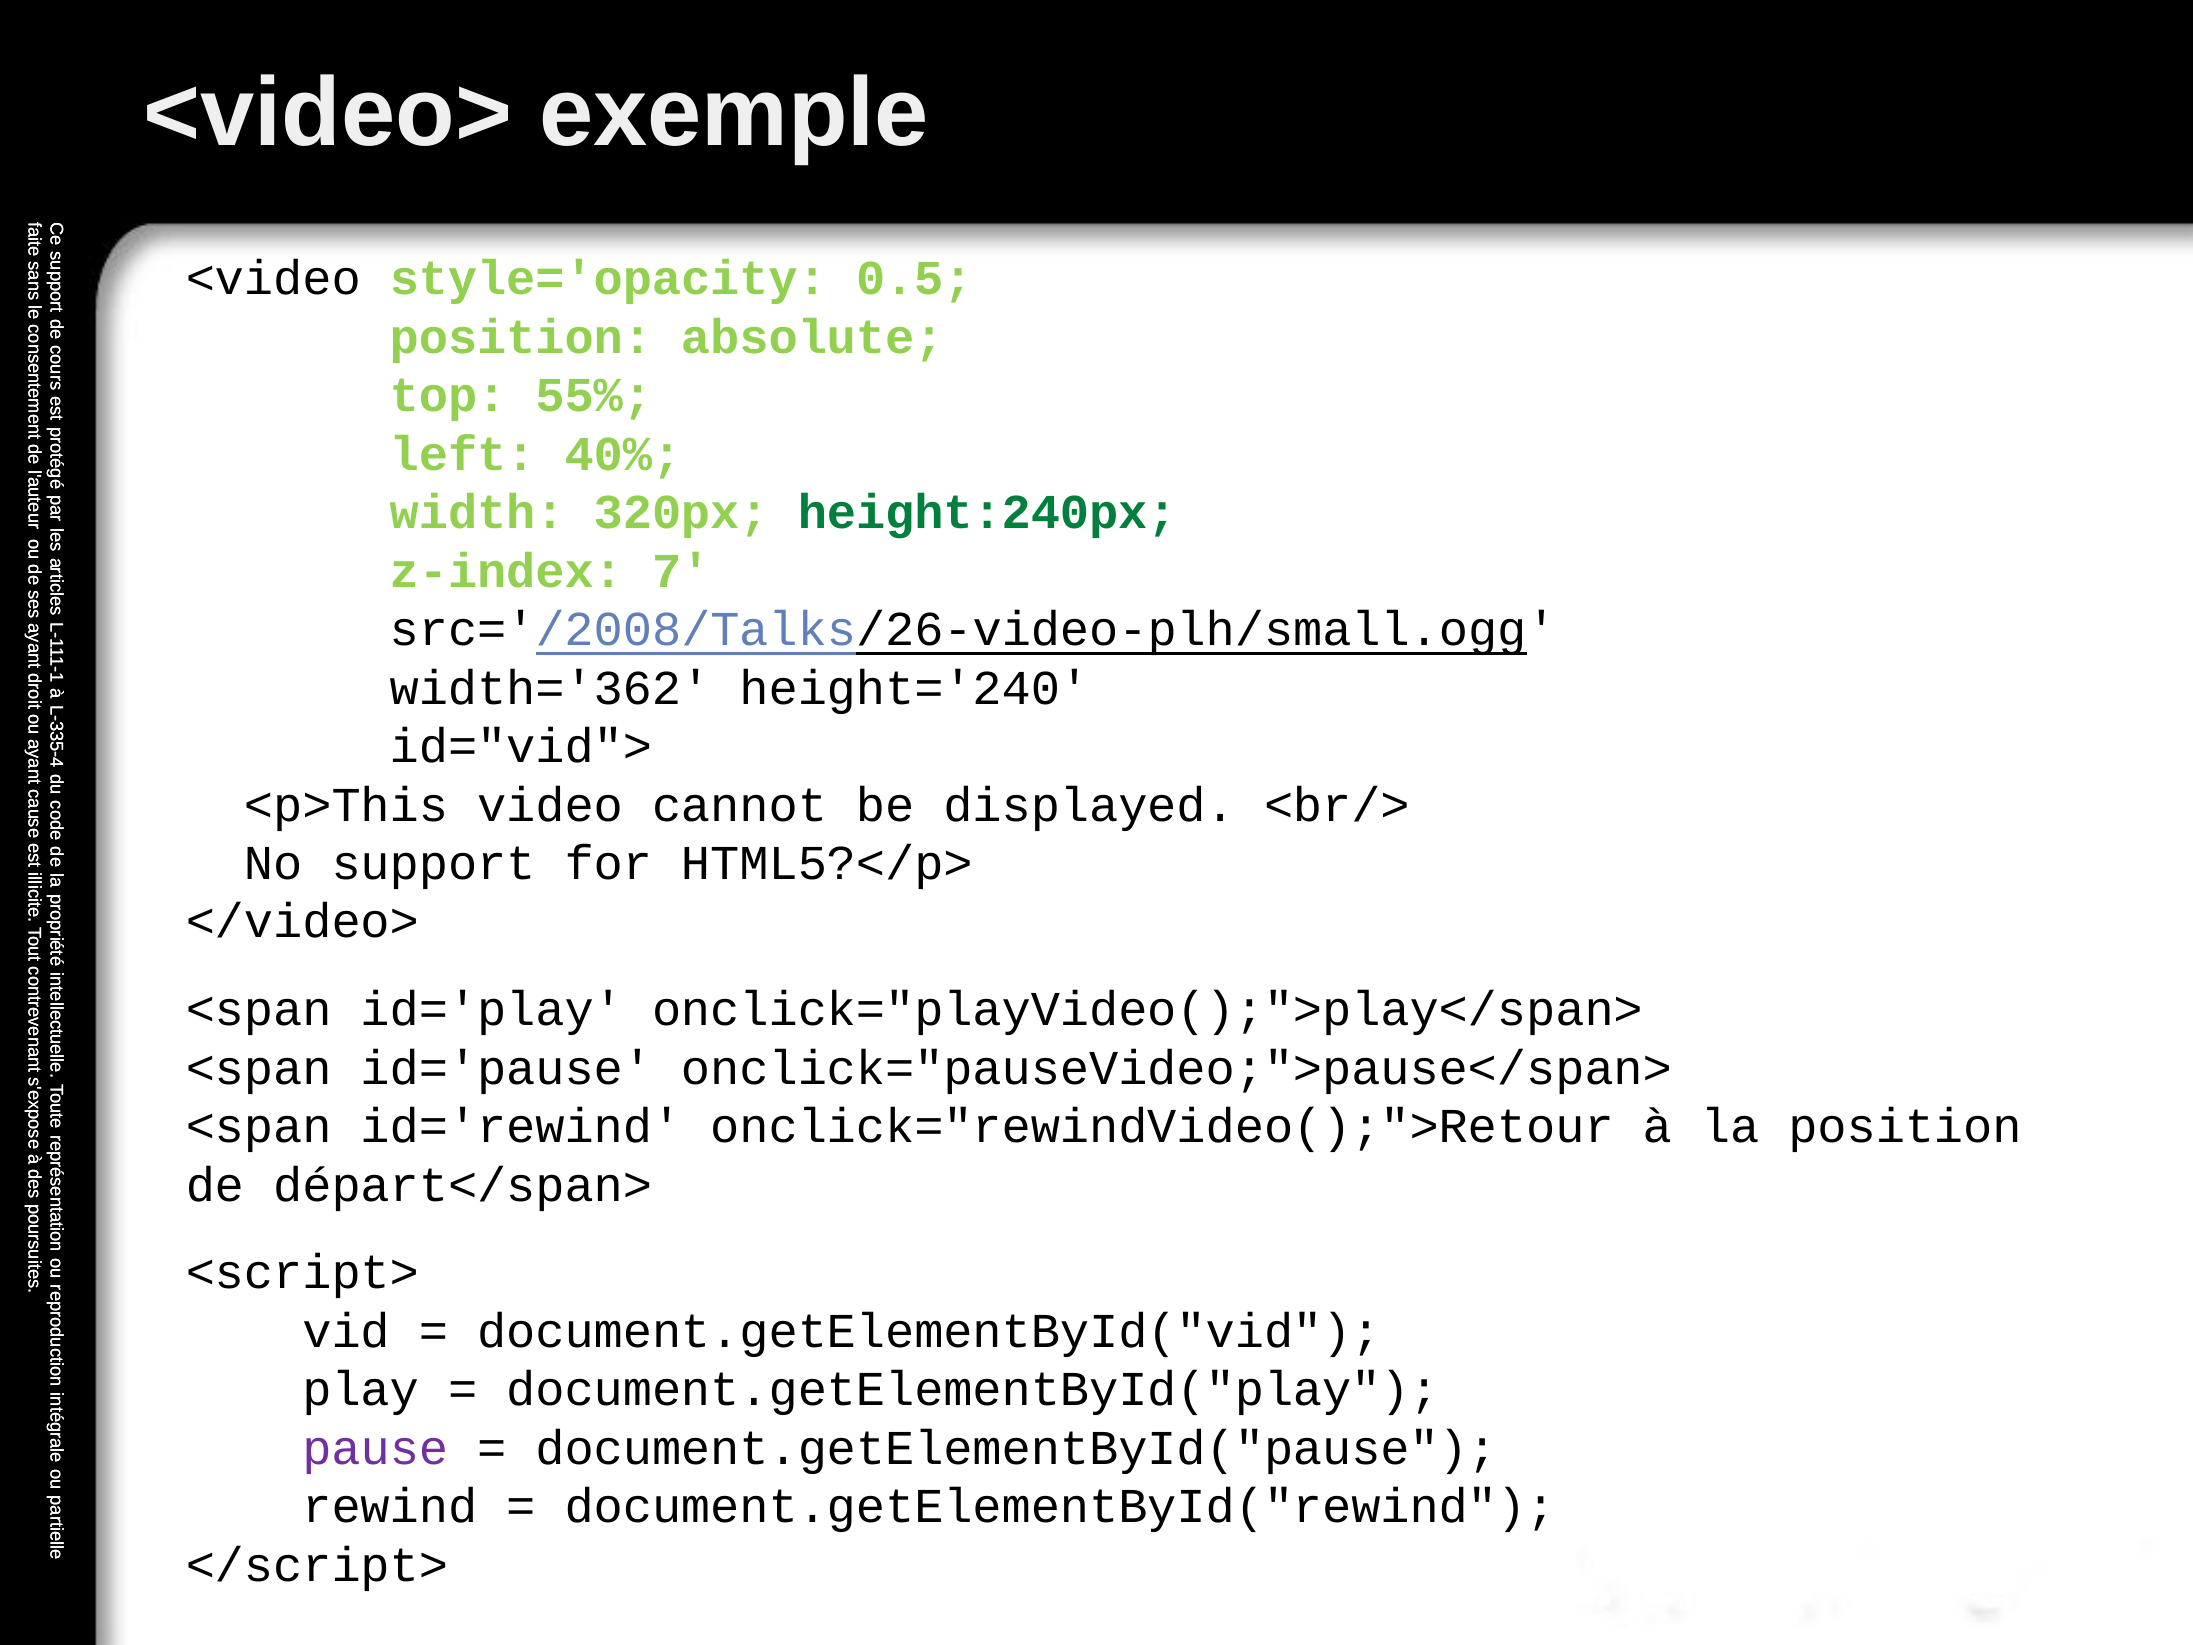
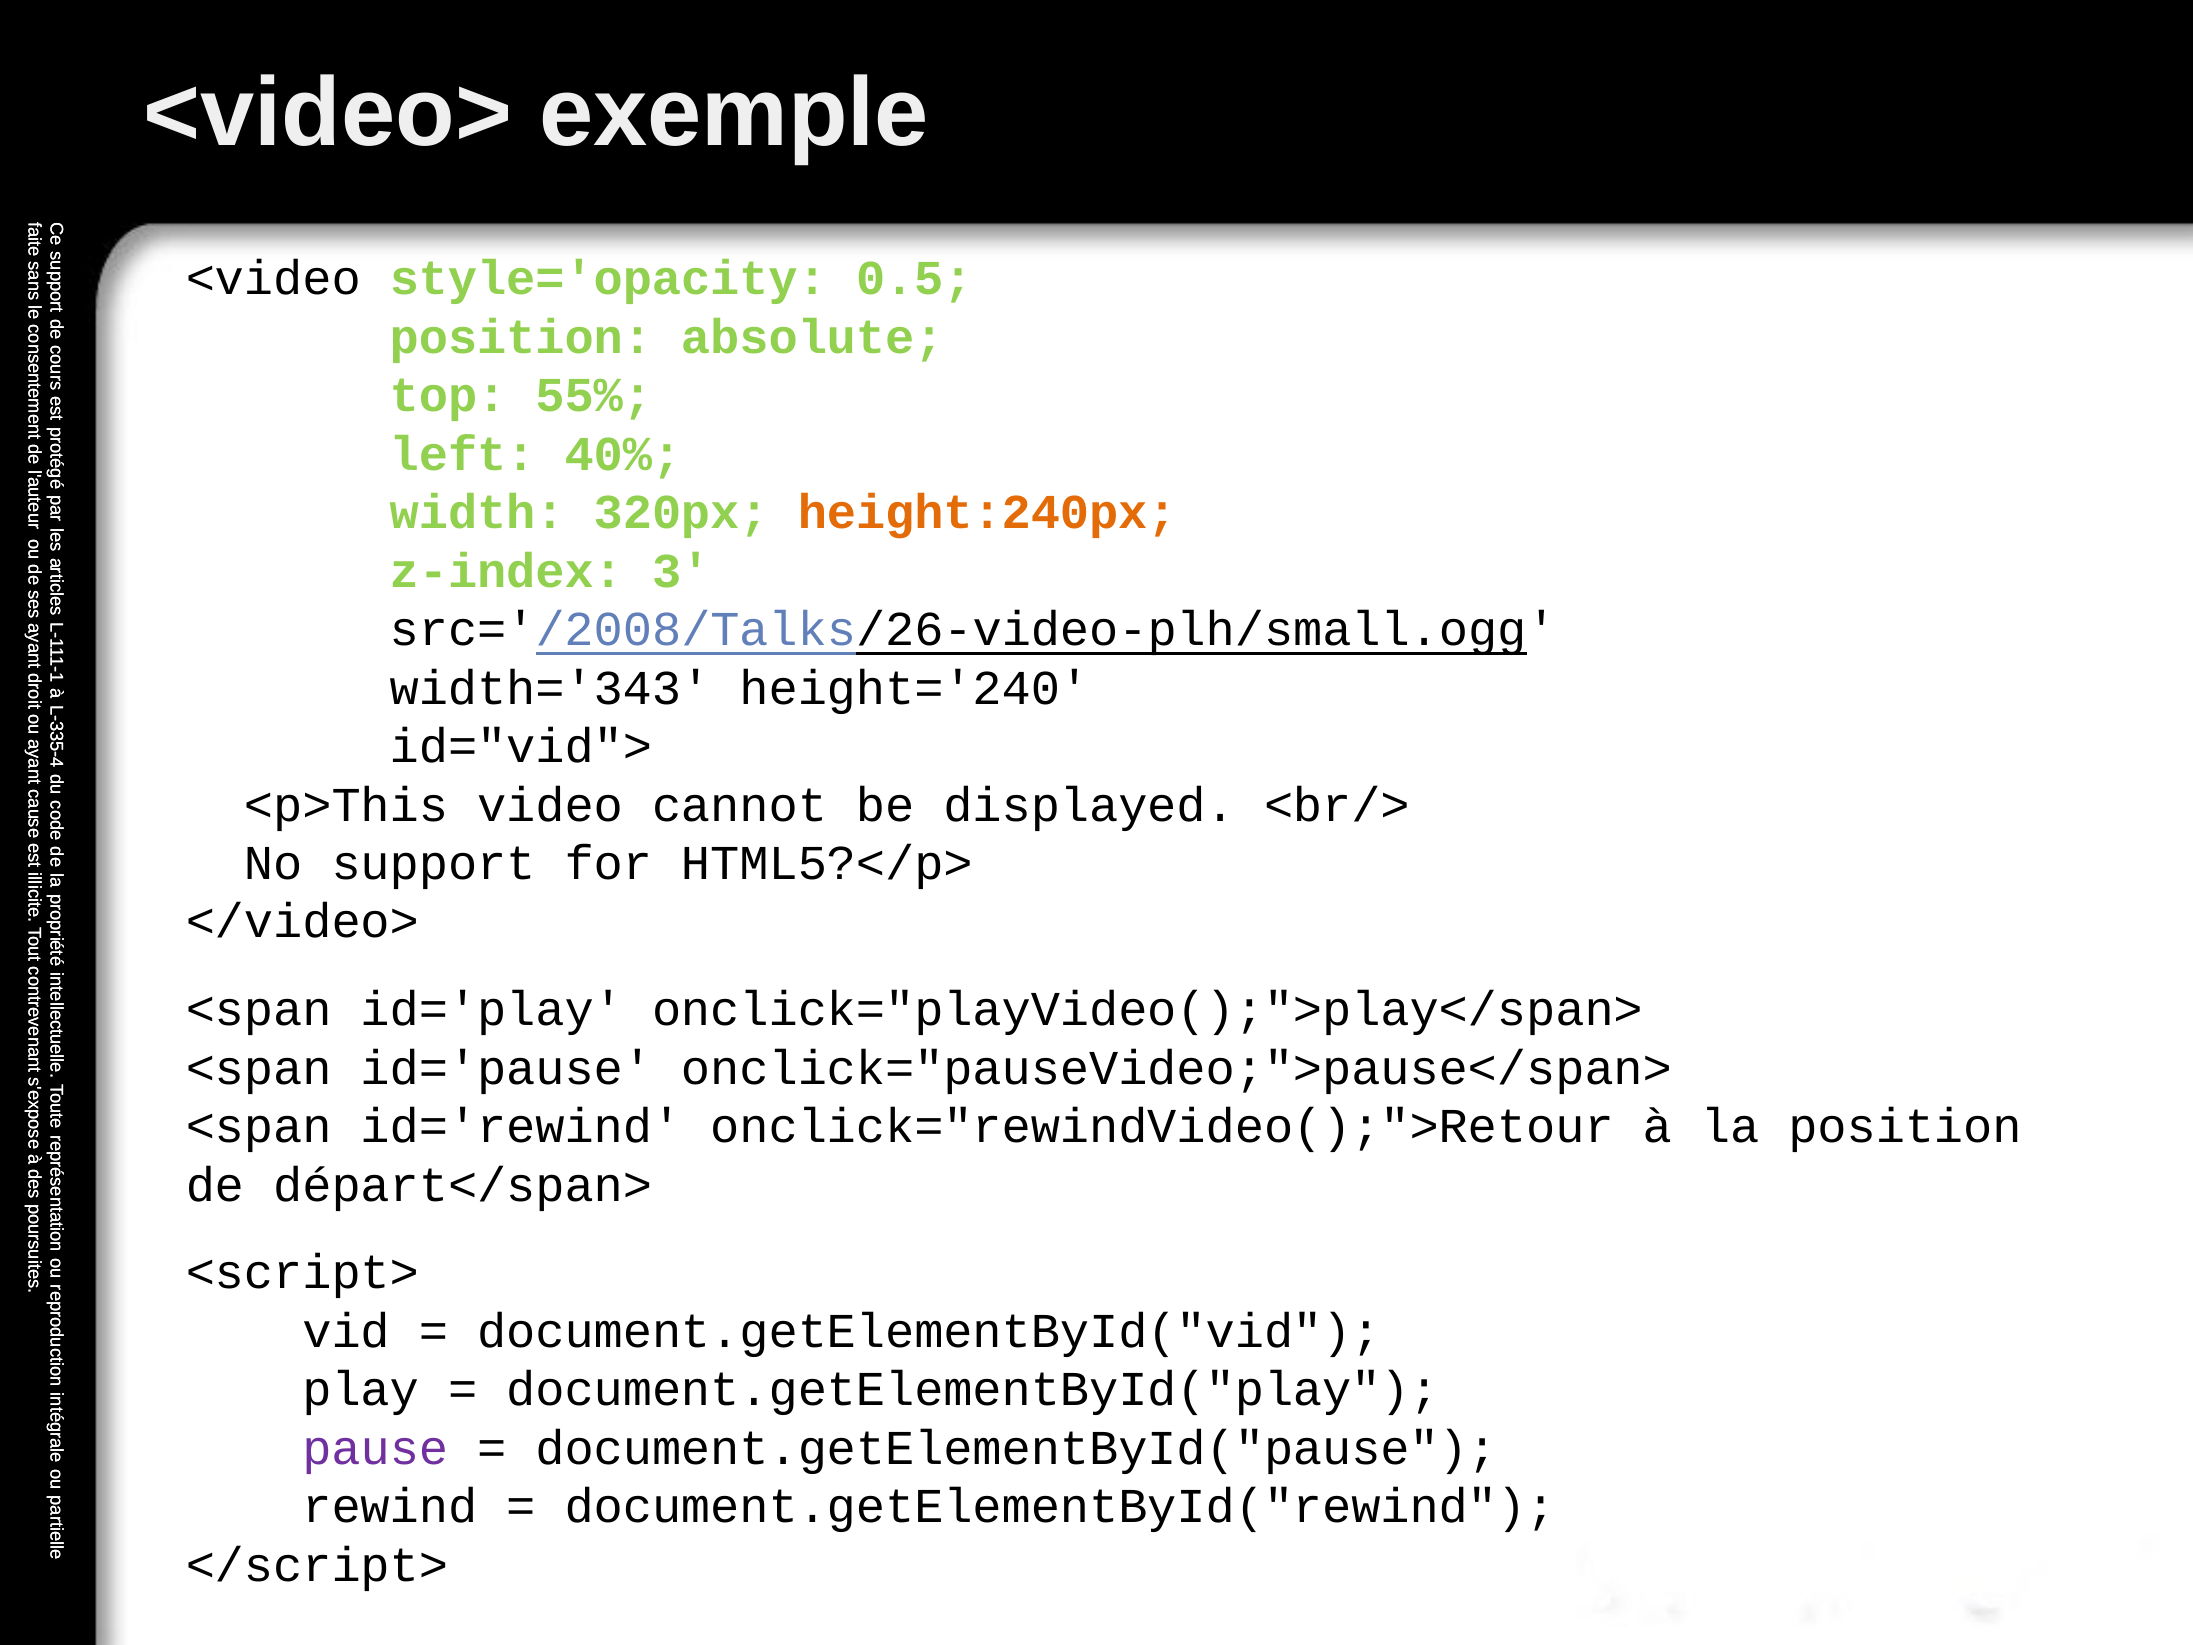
height:240px colour: green -> orange (987, 513)
z-index 7: 7 -> 3 (681, 571)
width='362: width='362 -> width='343 (550, 688)
